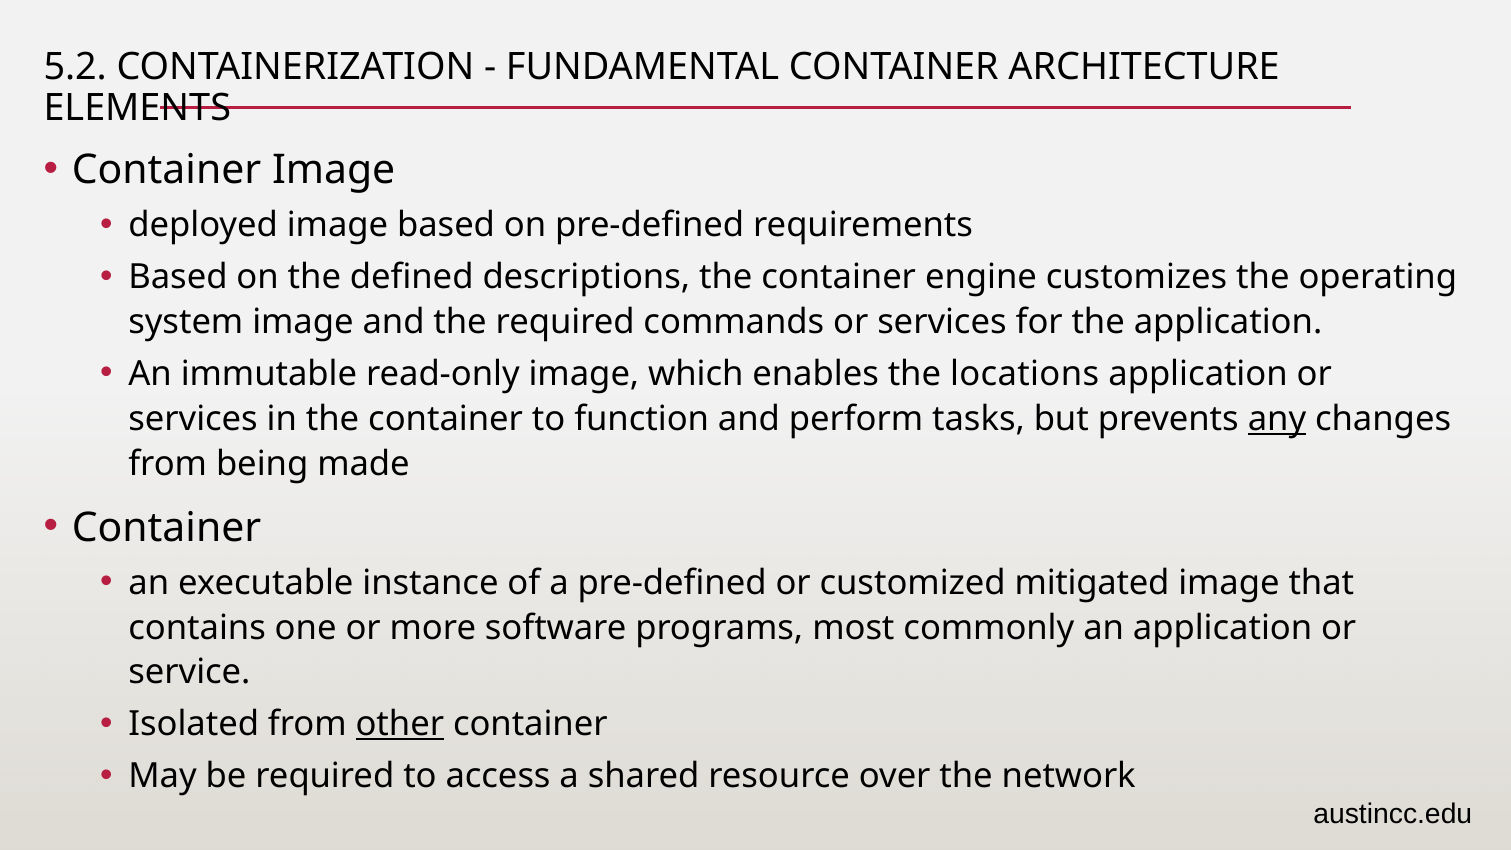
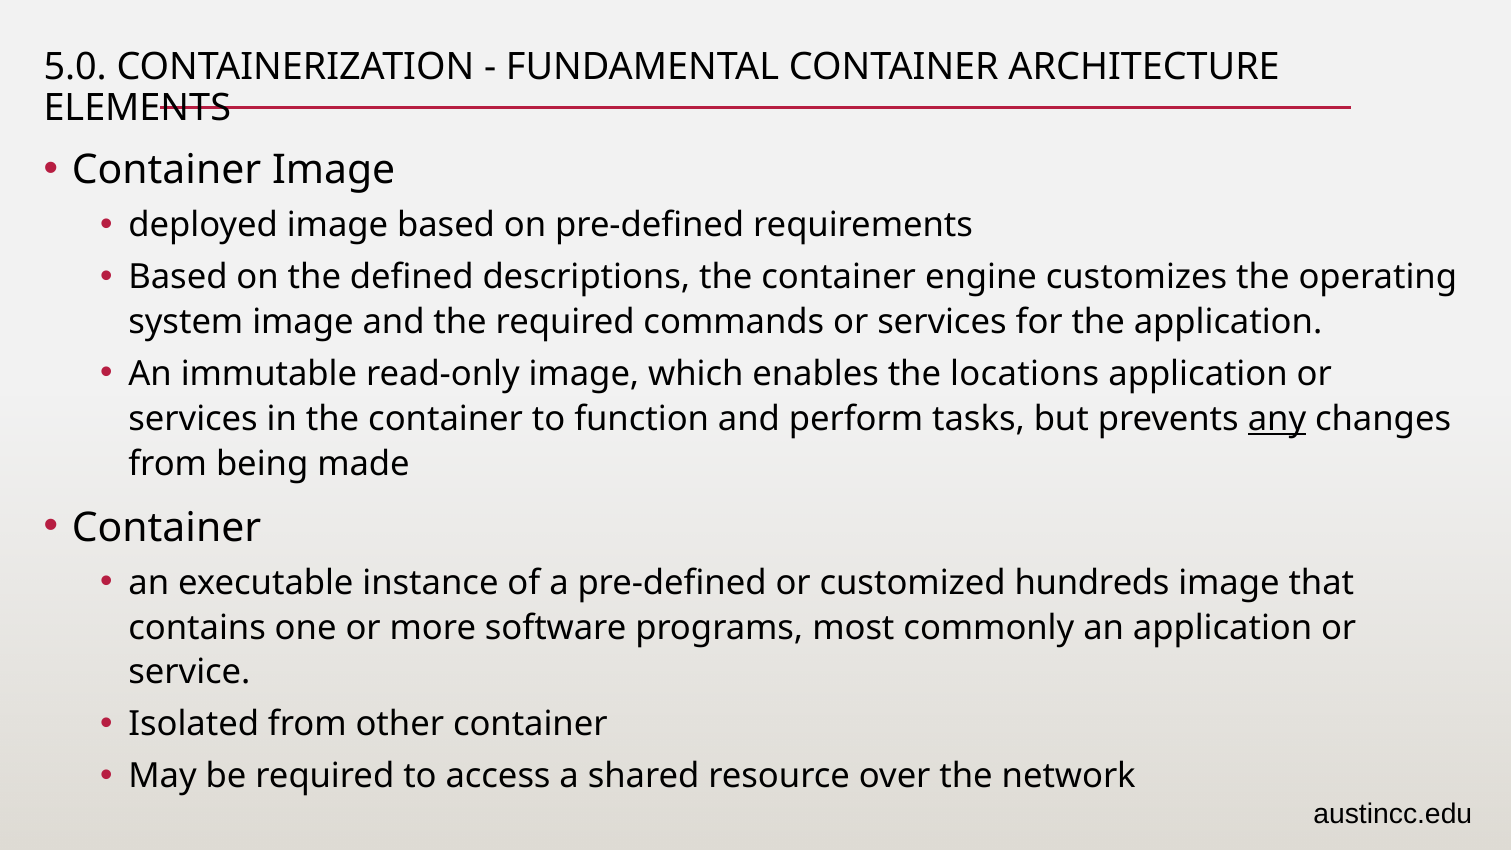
5.2: 5.2 -> 5.0 (75, 67)
mitigated: mitigated -> hundreds (1092, 583)
other underline: present -> none (400, 724)
